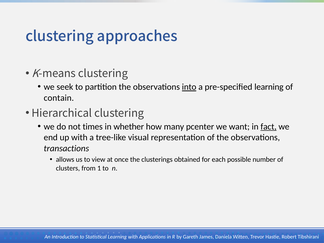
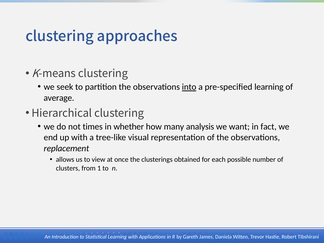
contain: contain -> average (59, 98)
pcenter: pcenter -> analysis (200, 127)
fact underline: present -> none (269, 127)
transactions: transactions -> replacement (66, 148)
